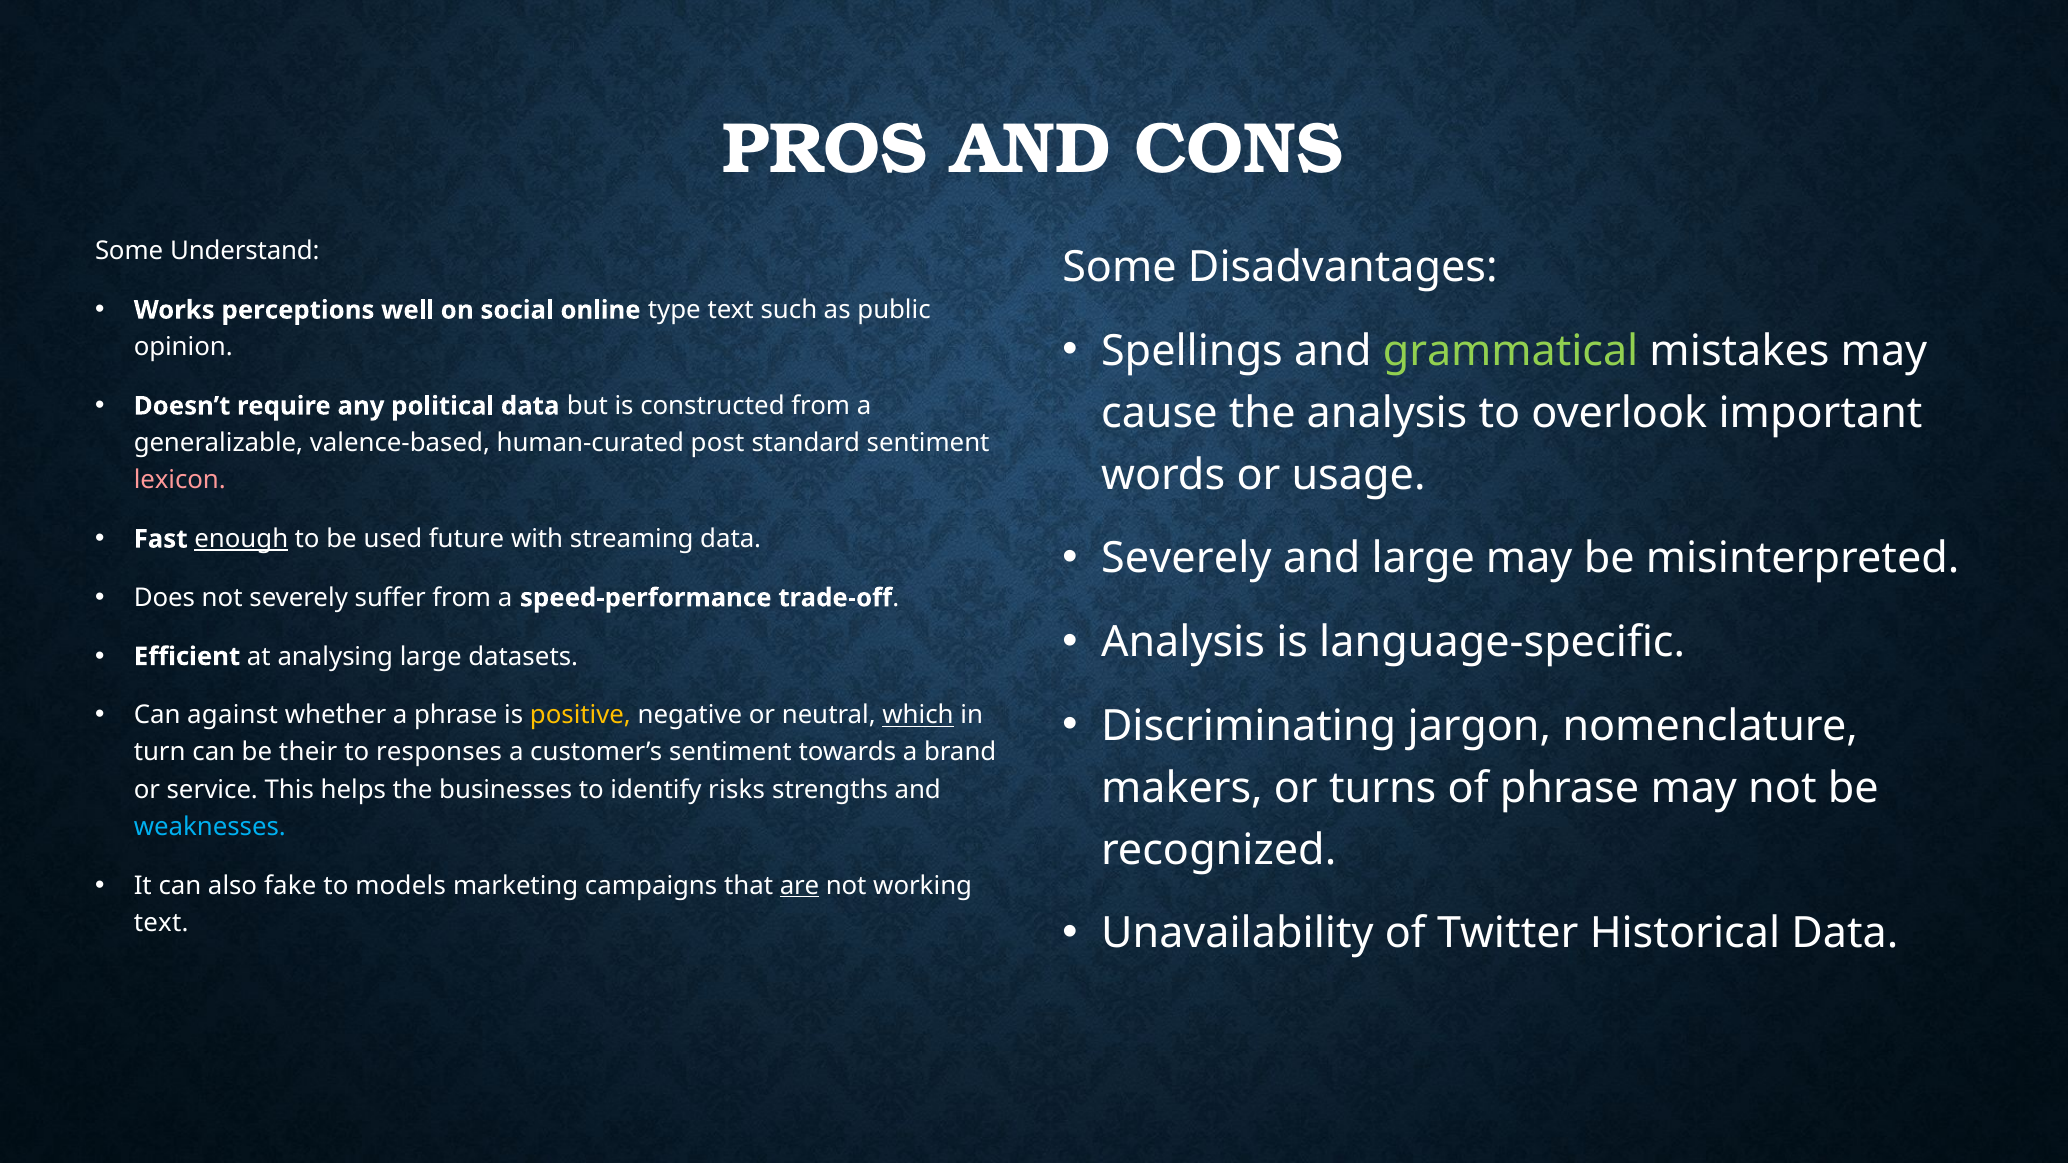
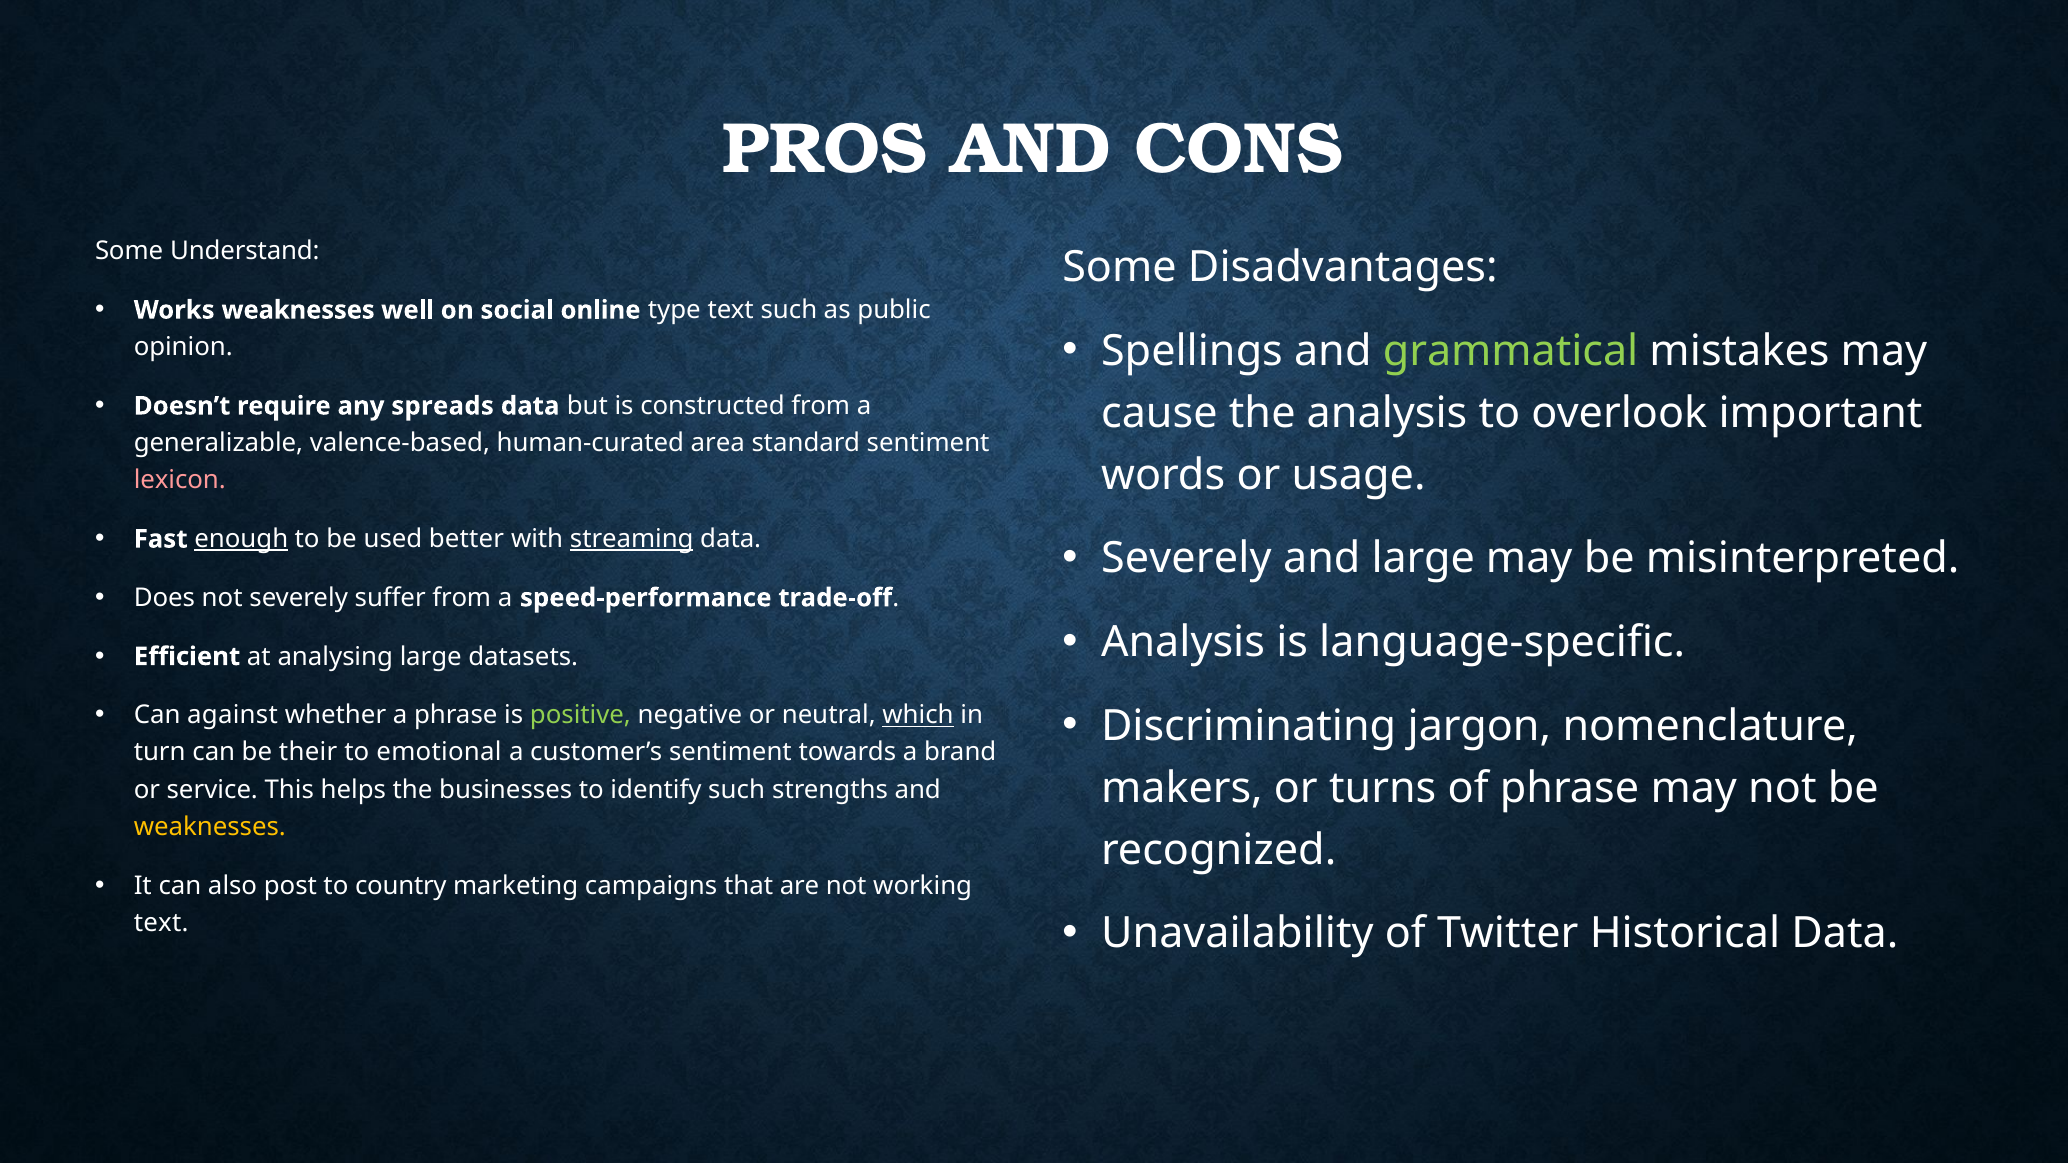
Works perceptions: perceptions -> weaknesses (298, 310)
political: political -> spreads (443, 406)
post: post -> area (718, 443)
future: future -> better (466, 539)
streaming underline: none -> present (632, 539)
positive colour: yellow -> light green (580, 715)
responses: responses -> emotional (439, 753)
identify risks: risks -> such (737, 790)
weaknesses colour: light blue -> yellow (210, 827)
fake: fake -> post (290, 886)
models: models -> country (401, 886)
are underline: present -> none (799, 886)
